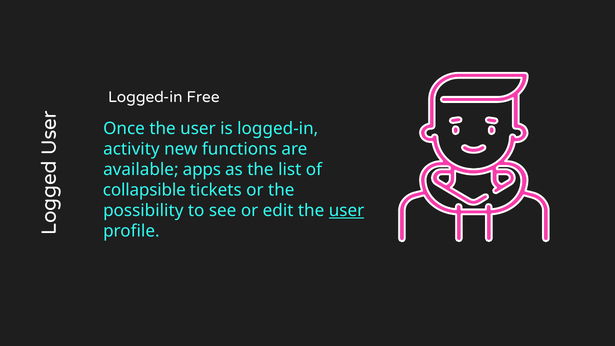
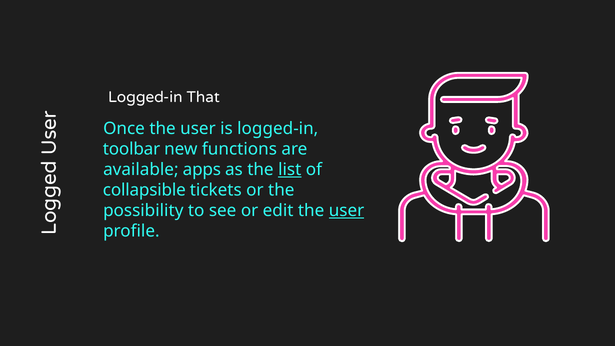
Free: Free -> That (203, 97)
activity: activity -> toolbar (132, 149)
list underline: none -> present (290, 170)
